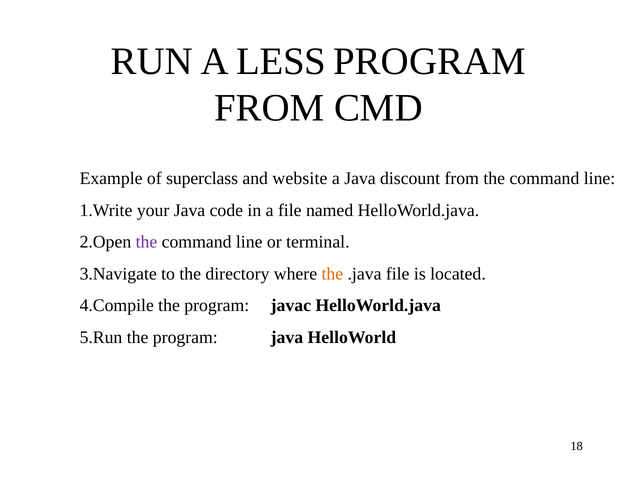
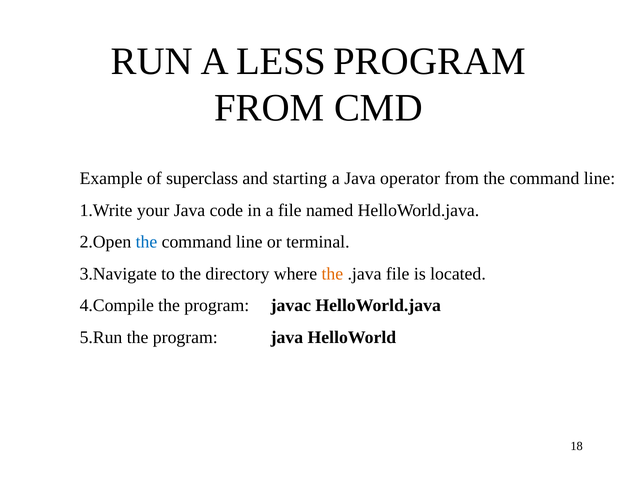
website: website -> starting (300, 179)
discount: discount -> operator (410, 179)
the colour: purple -> blue (146, 242)
